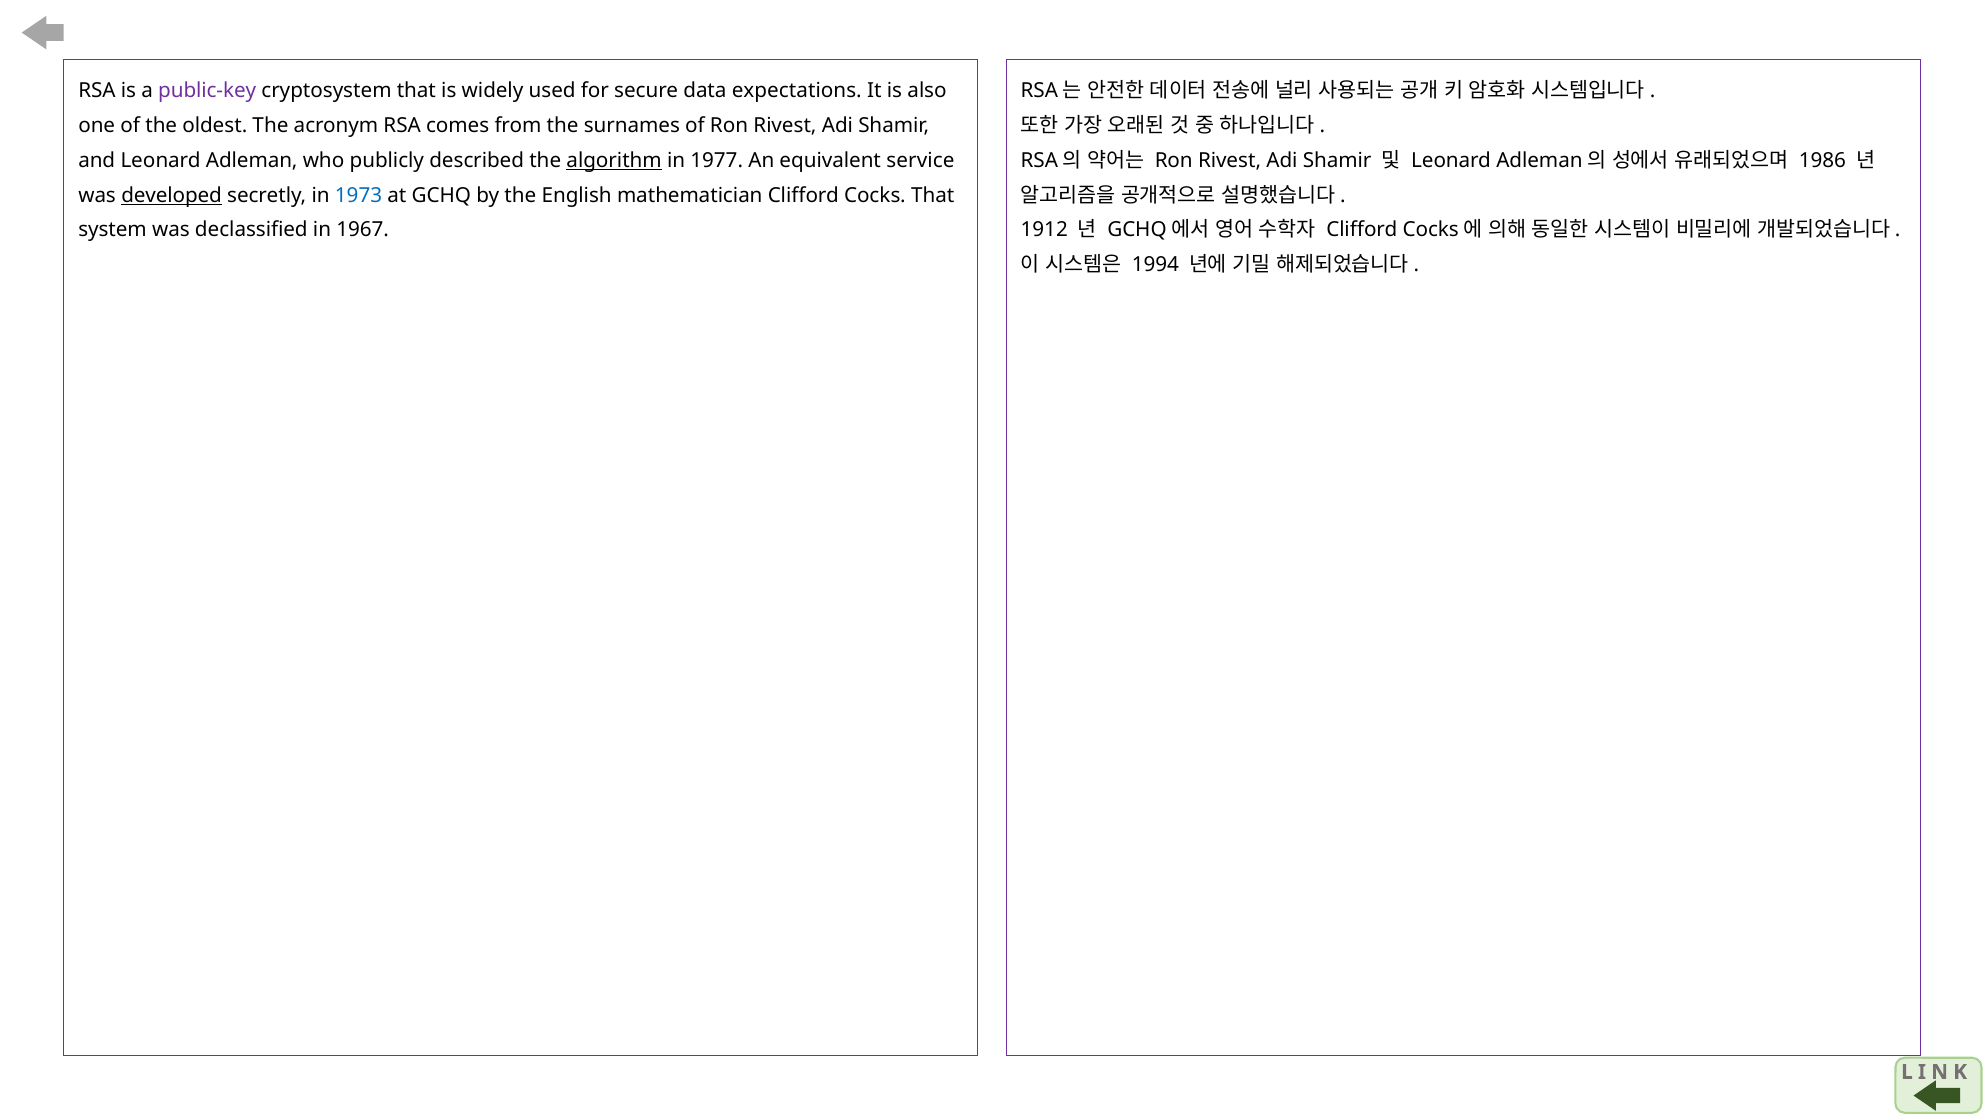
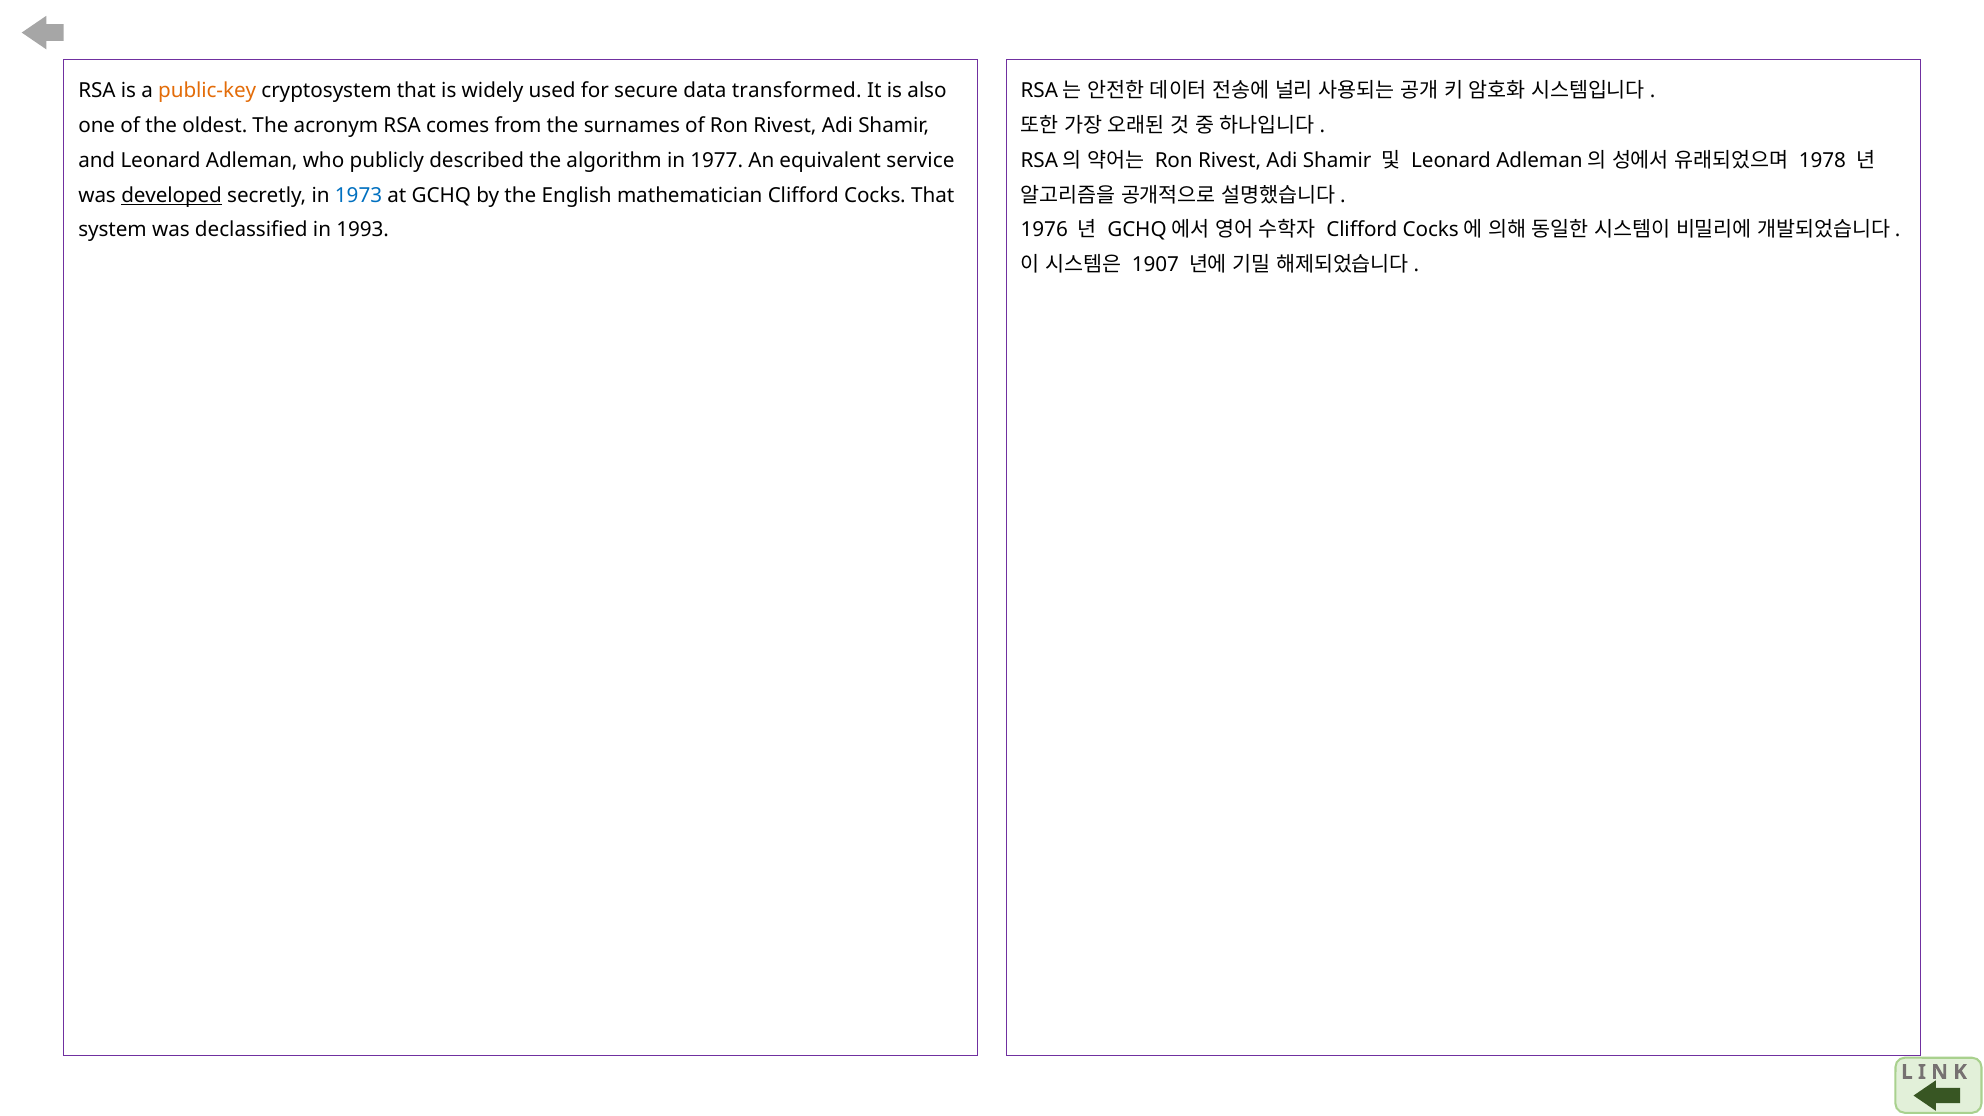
public-key colour: purple -> orange (207, 91)
expectations: expectations -> transformed (797, 91)
1986: 1986 -> 1978 (1822, 161)
algorithm underline: present -> none (614, 161)
1967: 1967 -> 1993 (363, 230)
1912: 1912 -> 1976 (1044, 230)
1994: 1994 -> 1907 (1155, 265)
